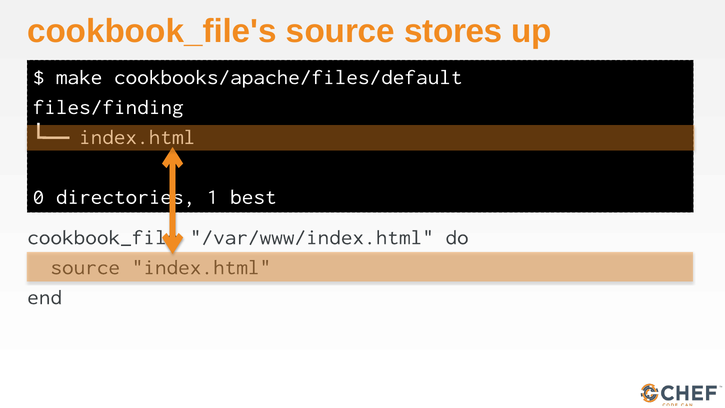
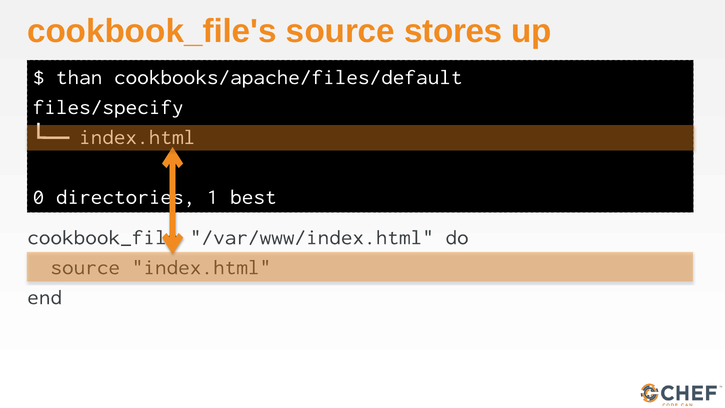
make: make -> than (79, 77)
files/finding: files/finding -> files/specify (108, 107)
